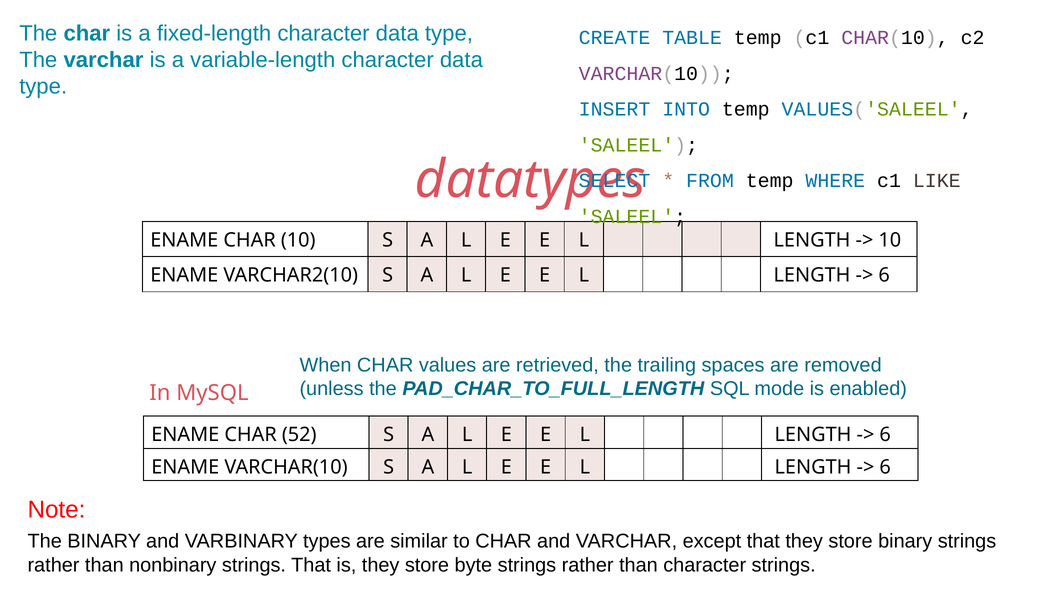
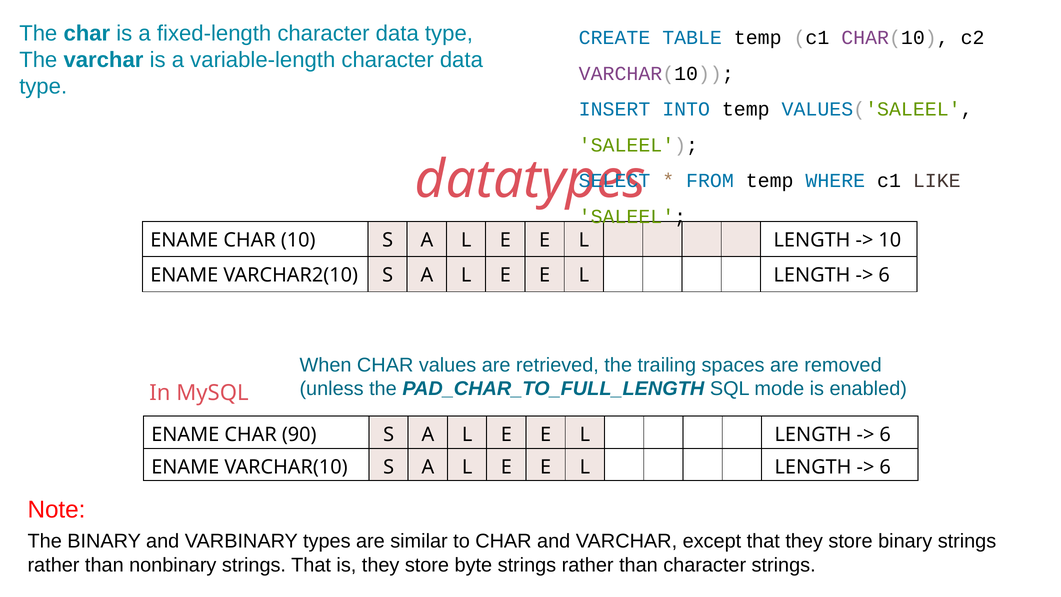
52: 52 -> 90 (299, 435)
